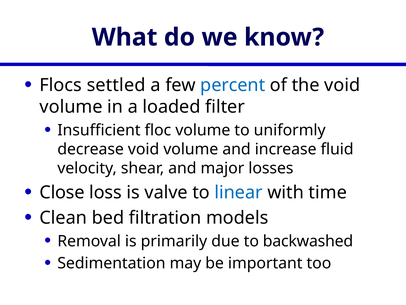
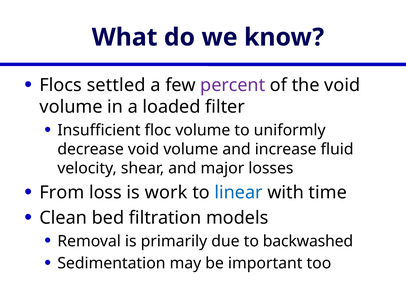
percent colour: blue -> purple (233, 85)
Close: Close -> From (62, 192)
valve: valve -> work (166, 192)
